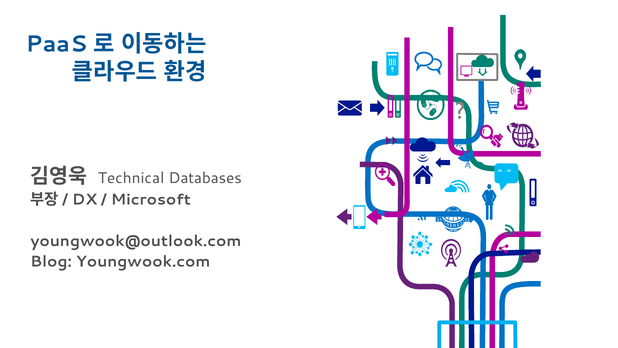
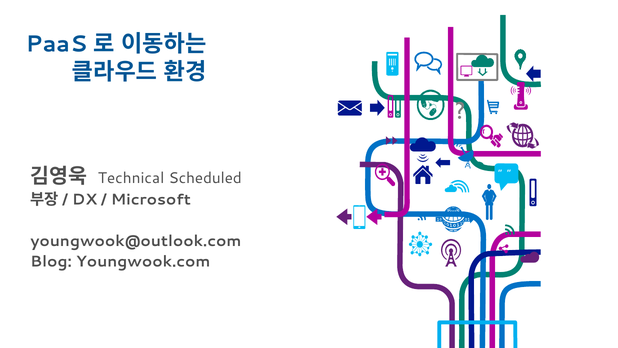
Databases: Databases -> Scheduled (205, 178)
